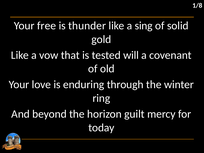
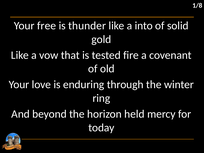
sing: sing -> into (144, 26)
will: will -> fire (131, 55)
guilt: guilt -> held (134, 114)
